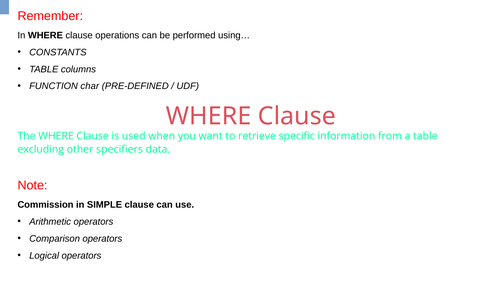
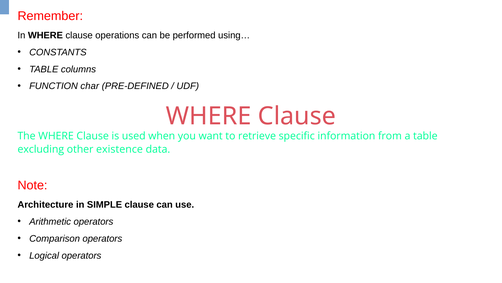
specifiers: specifiers -> existence (120, 149)
Commission: Commission -> Architecture (45, 204)
